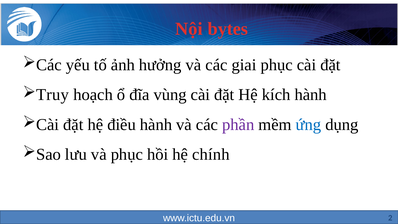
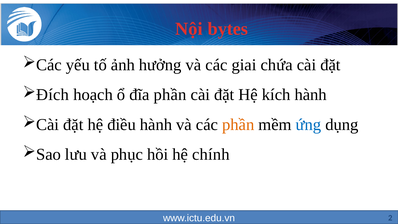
giai phục: phục -> chứa (277, 65)
Truy: Truy -> Đích (53, 95)
đĩa vùng: vùng -> phần (170, 95)
phần colour: purple -> orange (238, 125)
